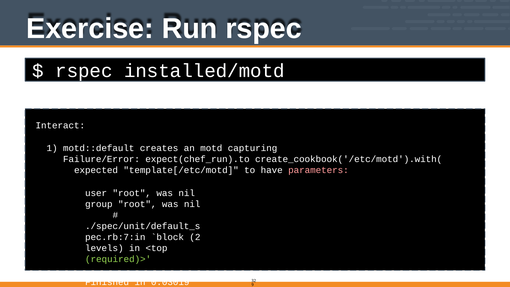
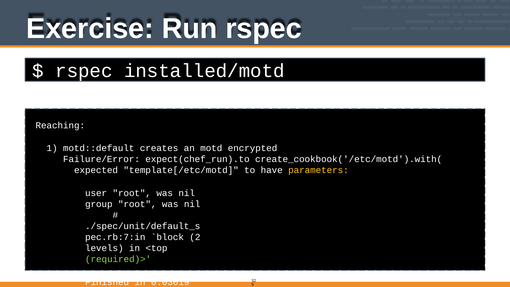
Interact: Interact -> Reaching (60, 125)
capturing: capturing -> encrypted (253, 148)
parameters colour: pink -> yellow (318, 170)
